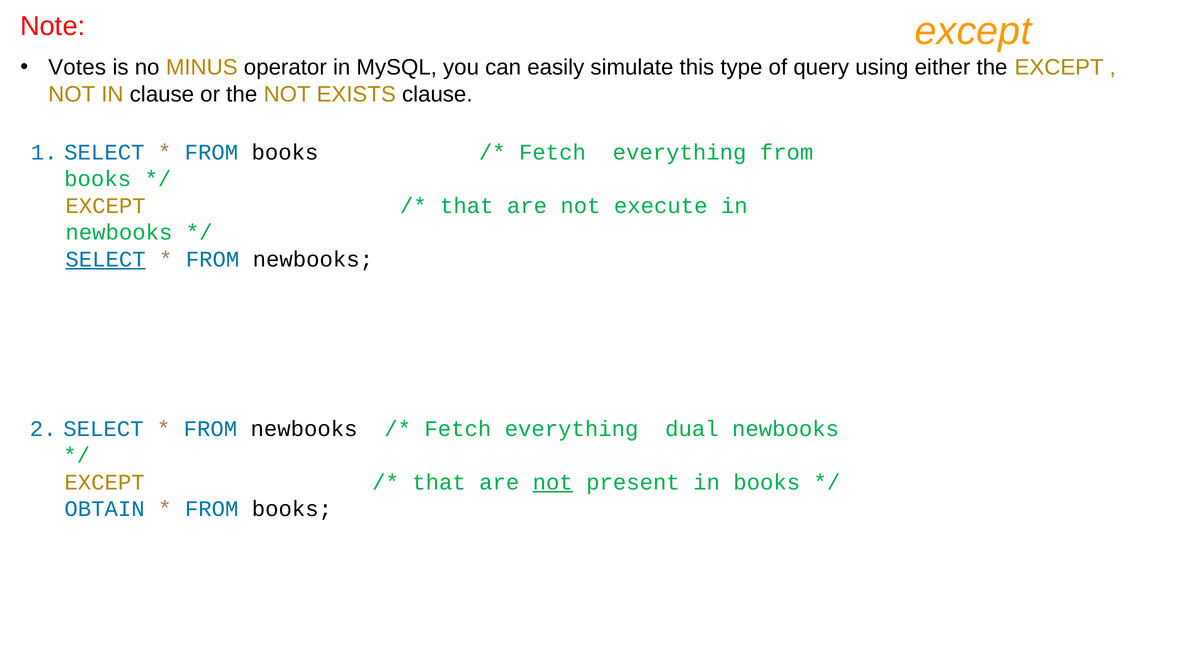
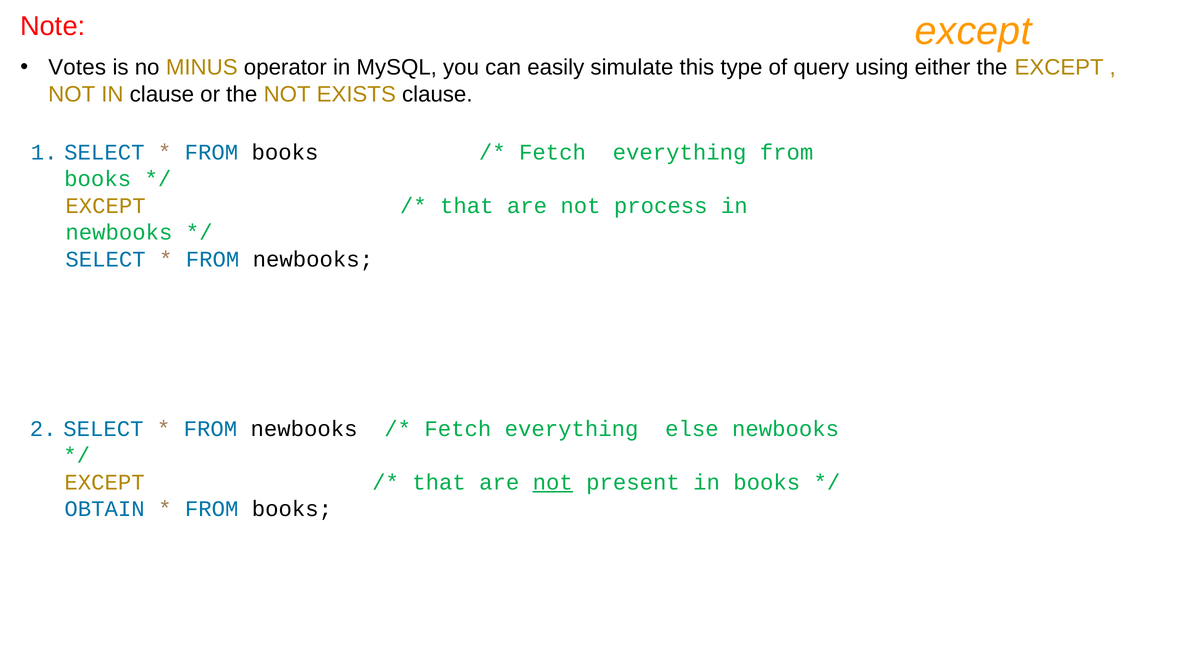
execute: execute -> process (661, 206)
SELECT underline: present -> none (106, 259)
dual: dual -> else (692, 429)
